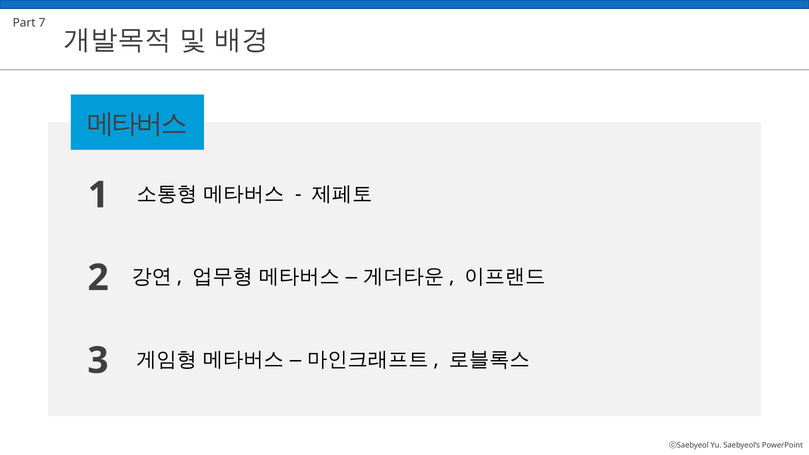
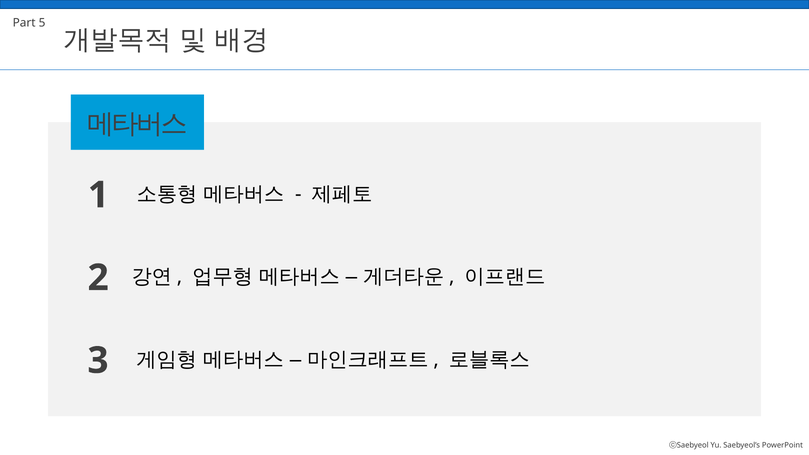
7: 7 -> 5 (42, 23)
